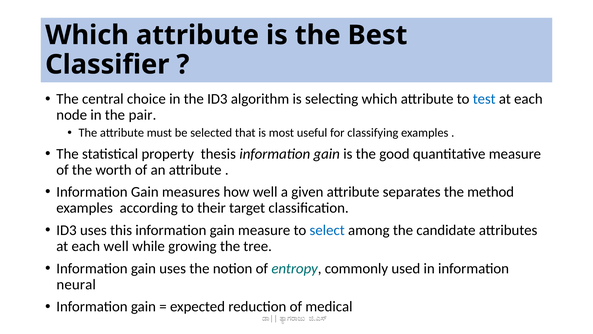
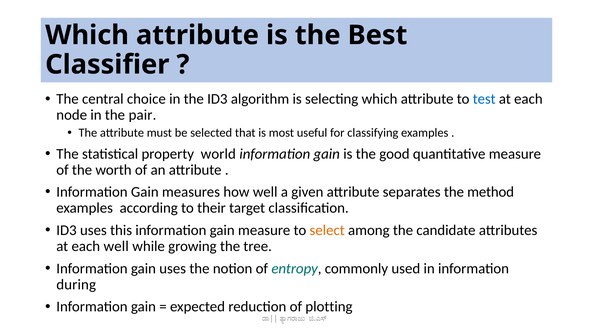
thesis: thesis -> world (218, 154)
select colour: blue -> orange (327, 230)
neural: neural -> during (76, 284)
medical: medical -> plotting (329, 306)
